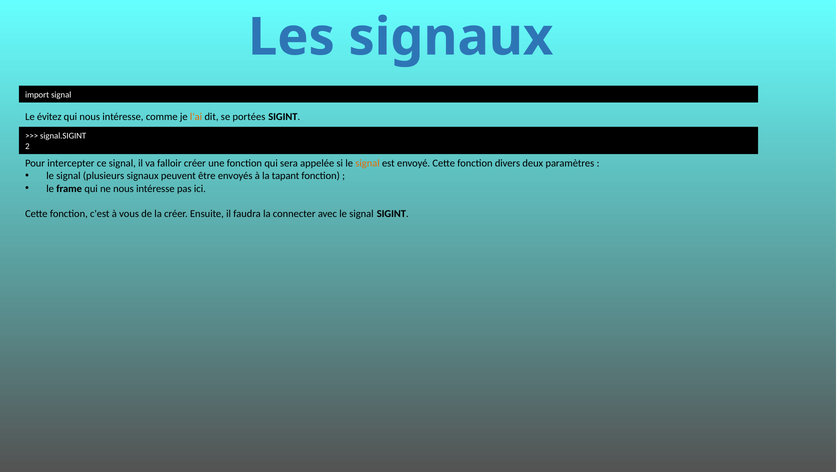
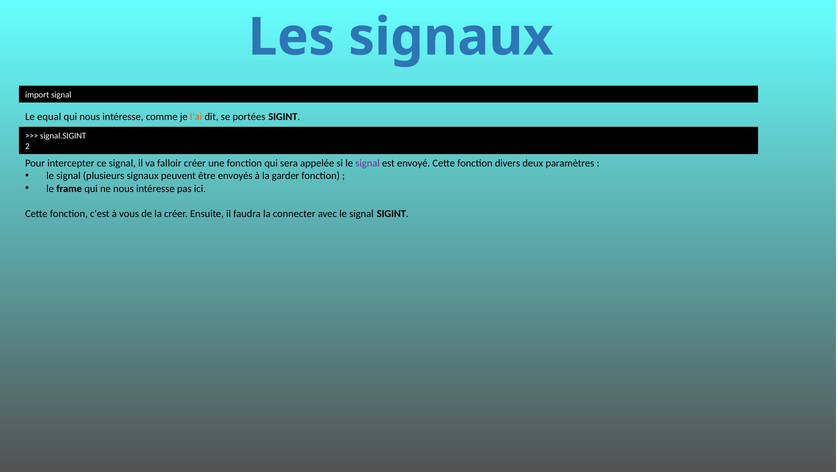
évitez: évitez -> equal (49, 117)
signal colour: orange -> purple (368, 163)
tapant: tapant -> garder (286, 176)
